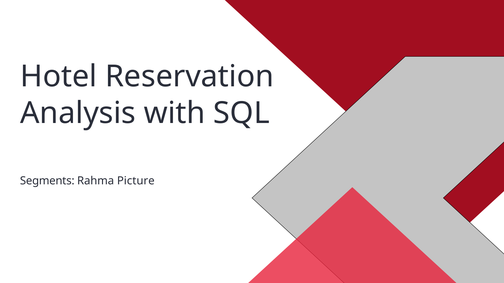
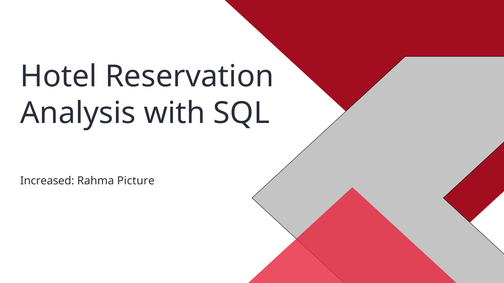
Segments: Segments -> Increased (47, 181)
